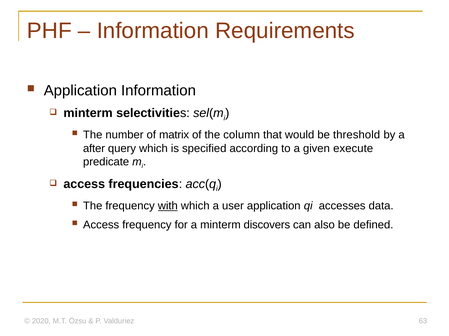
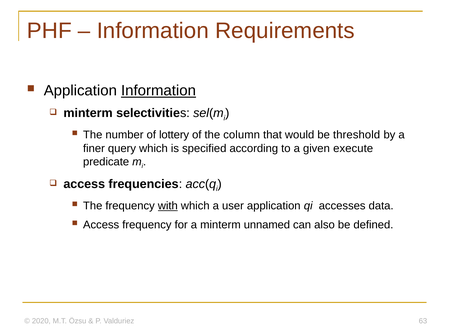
Information underline: none -> present (159, 91)
matrix: matrix -> lottery (174, 135)
after: after -> finer (94, 149)
discovers: discovers -> unnamed (267, 225)
